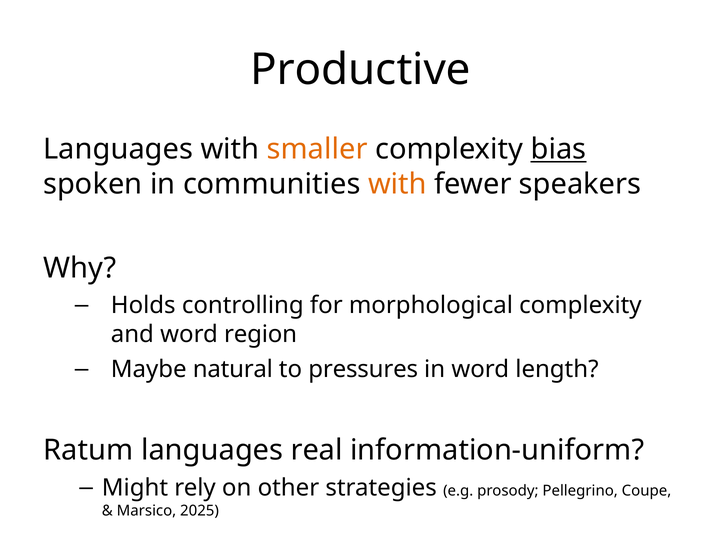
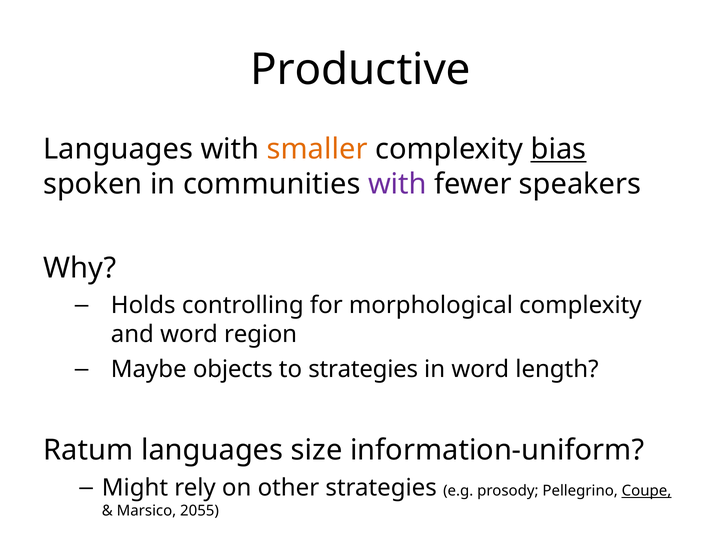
with colour: orange -> purple (398, 184)
natural: natural -> objects (233, 369)
to pressures: pressures -> strategies (363, 369)
real: real -> size (317, 450)
Coupe underline: none -> present (647, 491)
2025: 2025 -> 2055 (200, 510)
